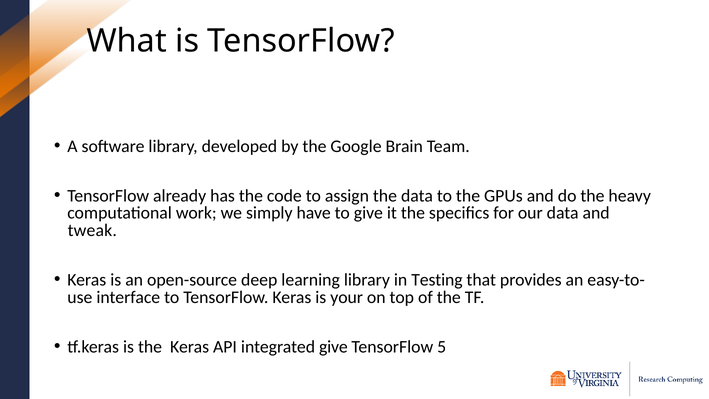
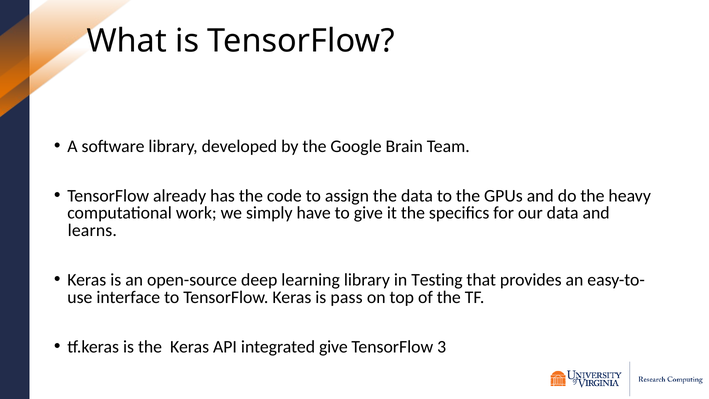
tweak: tweak -> learns (92, 230)
your: your -> pass (347, 297)
5: 5 -> 3 (442, 347)
